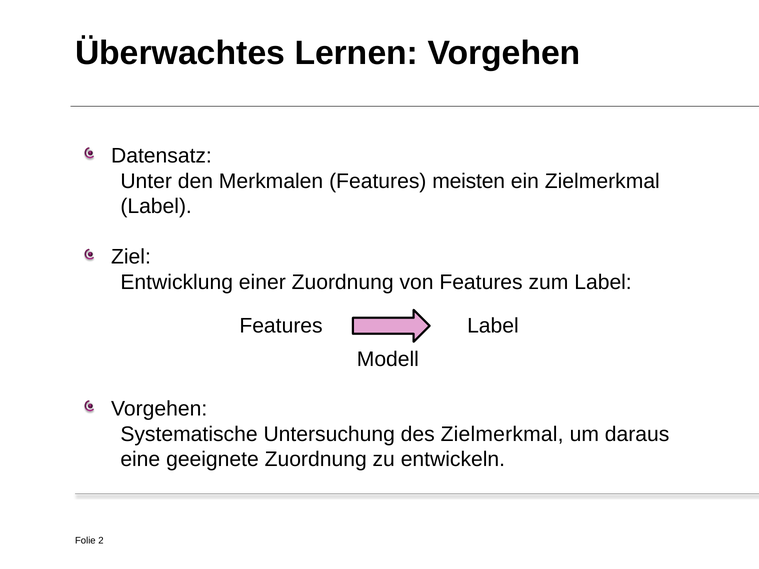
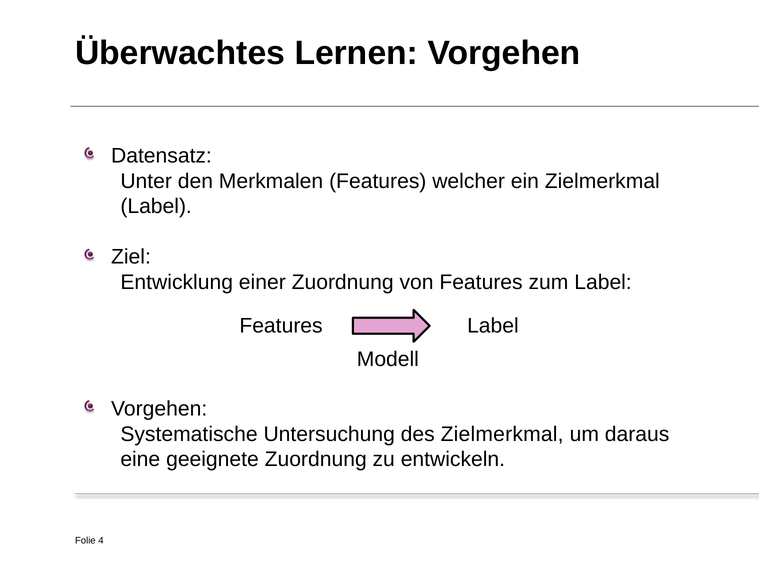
meisten: meisten -> welcher (469, 181)
2: 2 -> 4 (101, 541)
